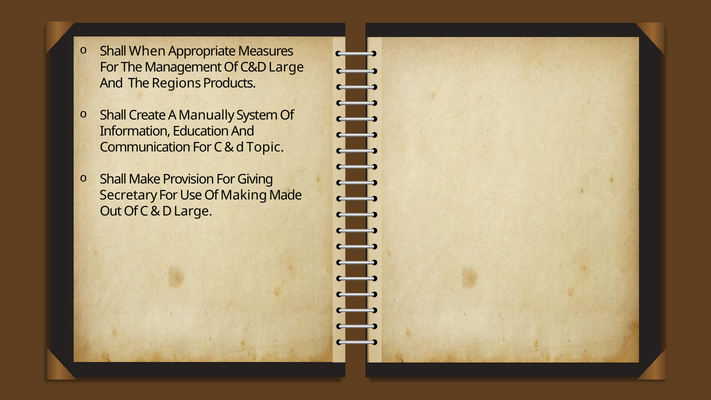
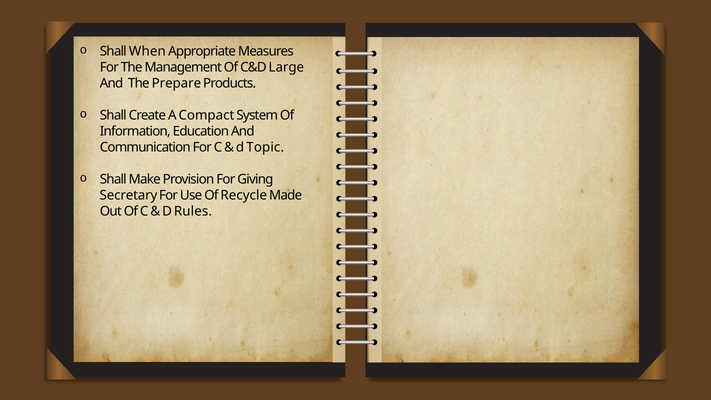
Regions: Regions -> Prepare (176, 83)
Manually: Manually -> Compact (206, 115)
Making: Making -> Recycle (244, 195)
D Large: Large -> Rules (193, 211)
